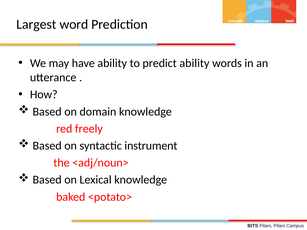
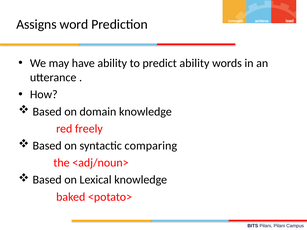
Largest: Largest -> Assigns (36, 24)
instrument: instrument -> comparing (151, 146)
